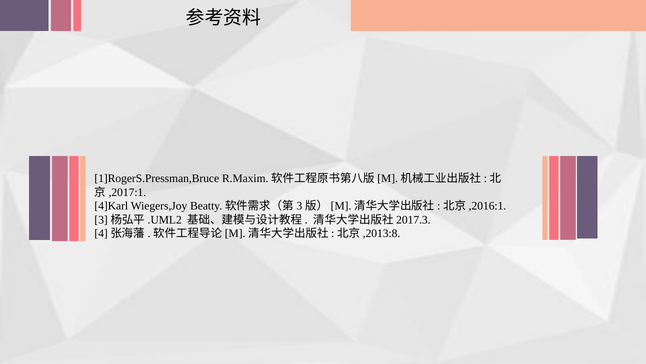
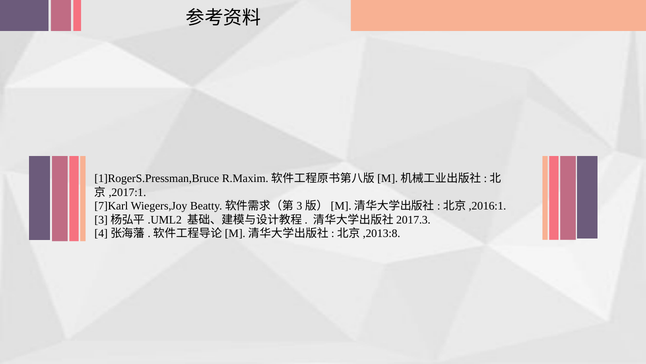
4]Karl: 4]Karl -> 7]Karl (111, 206)
